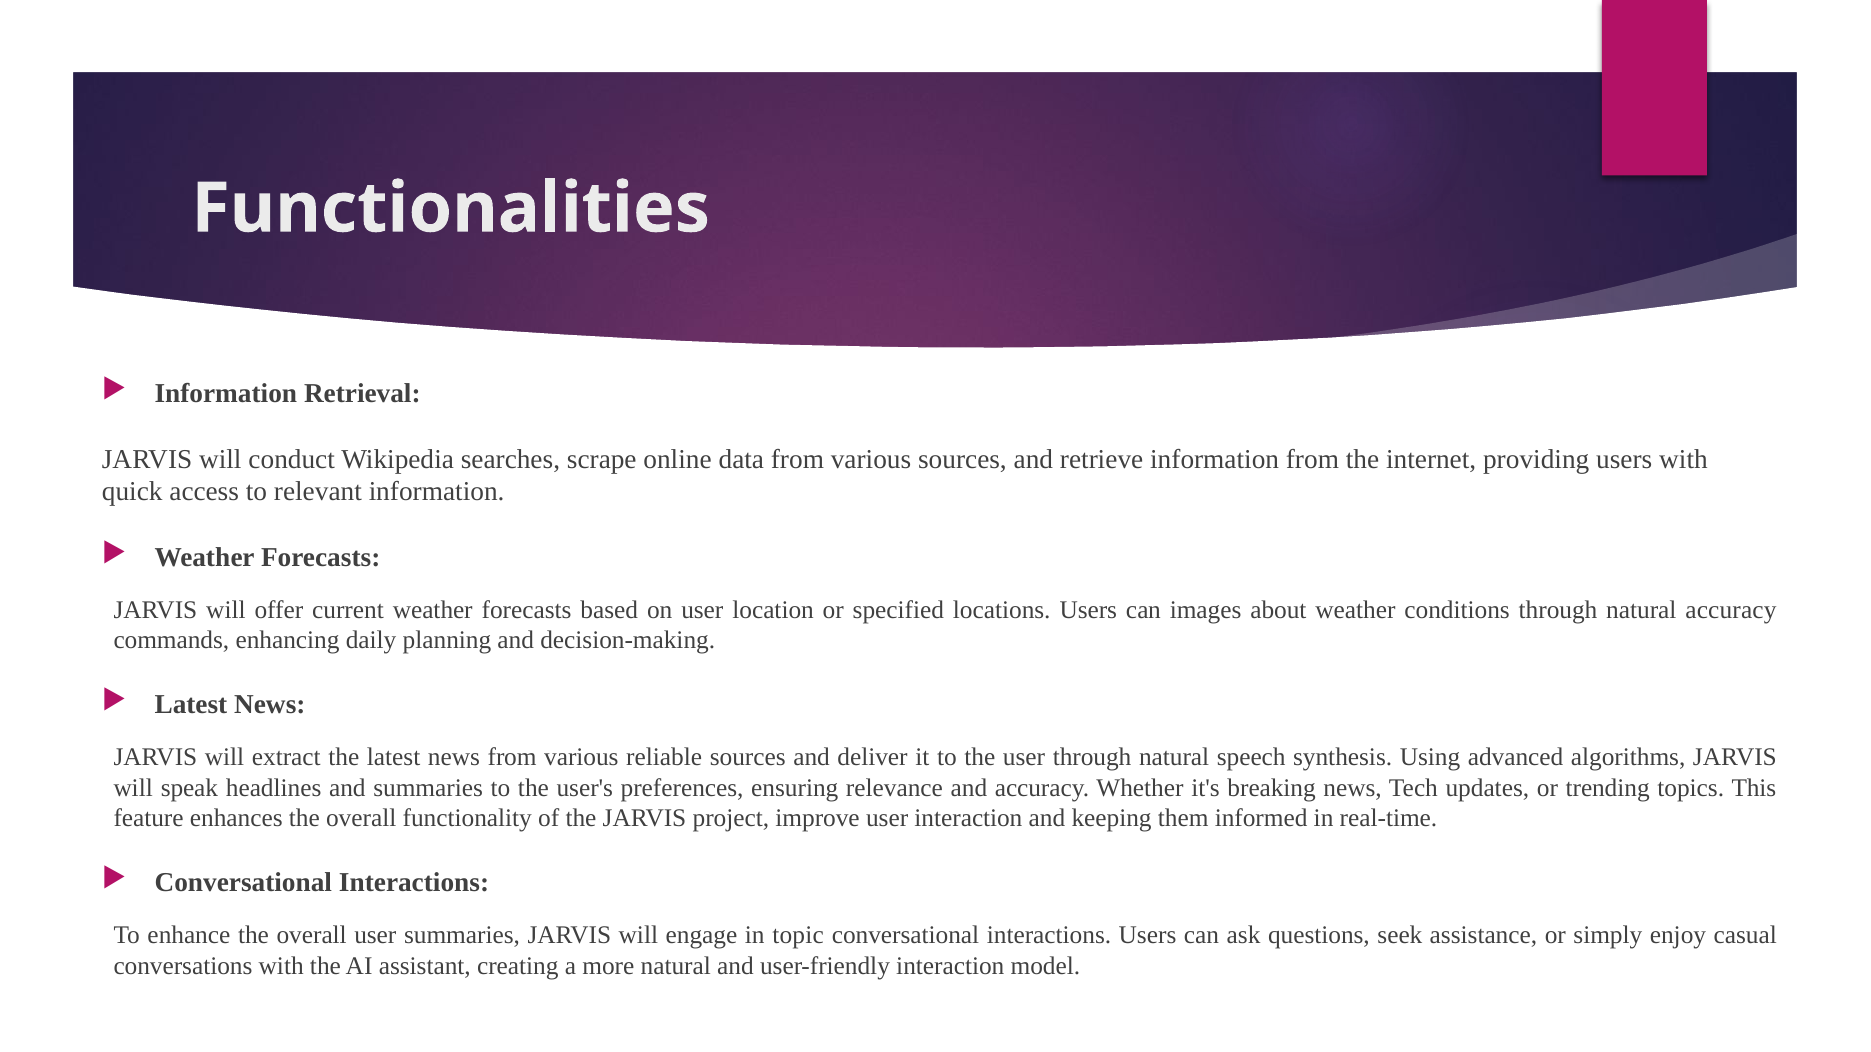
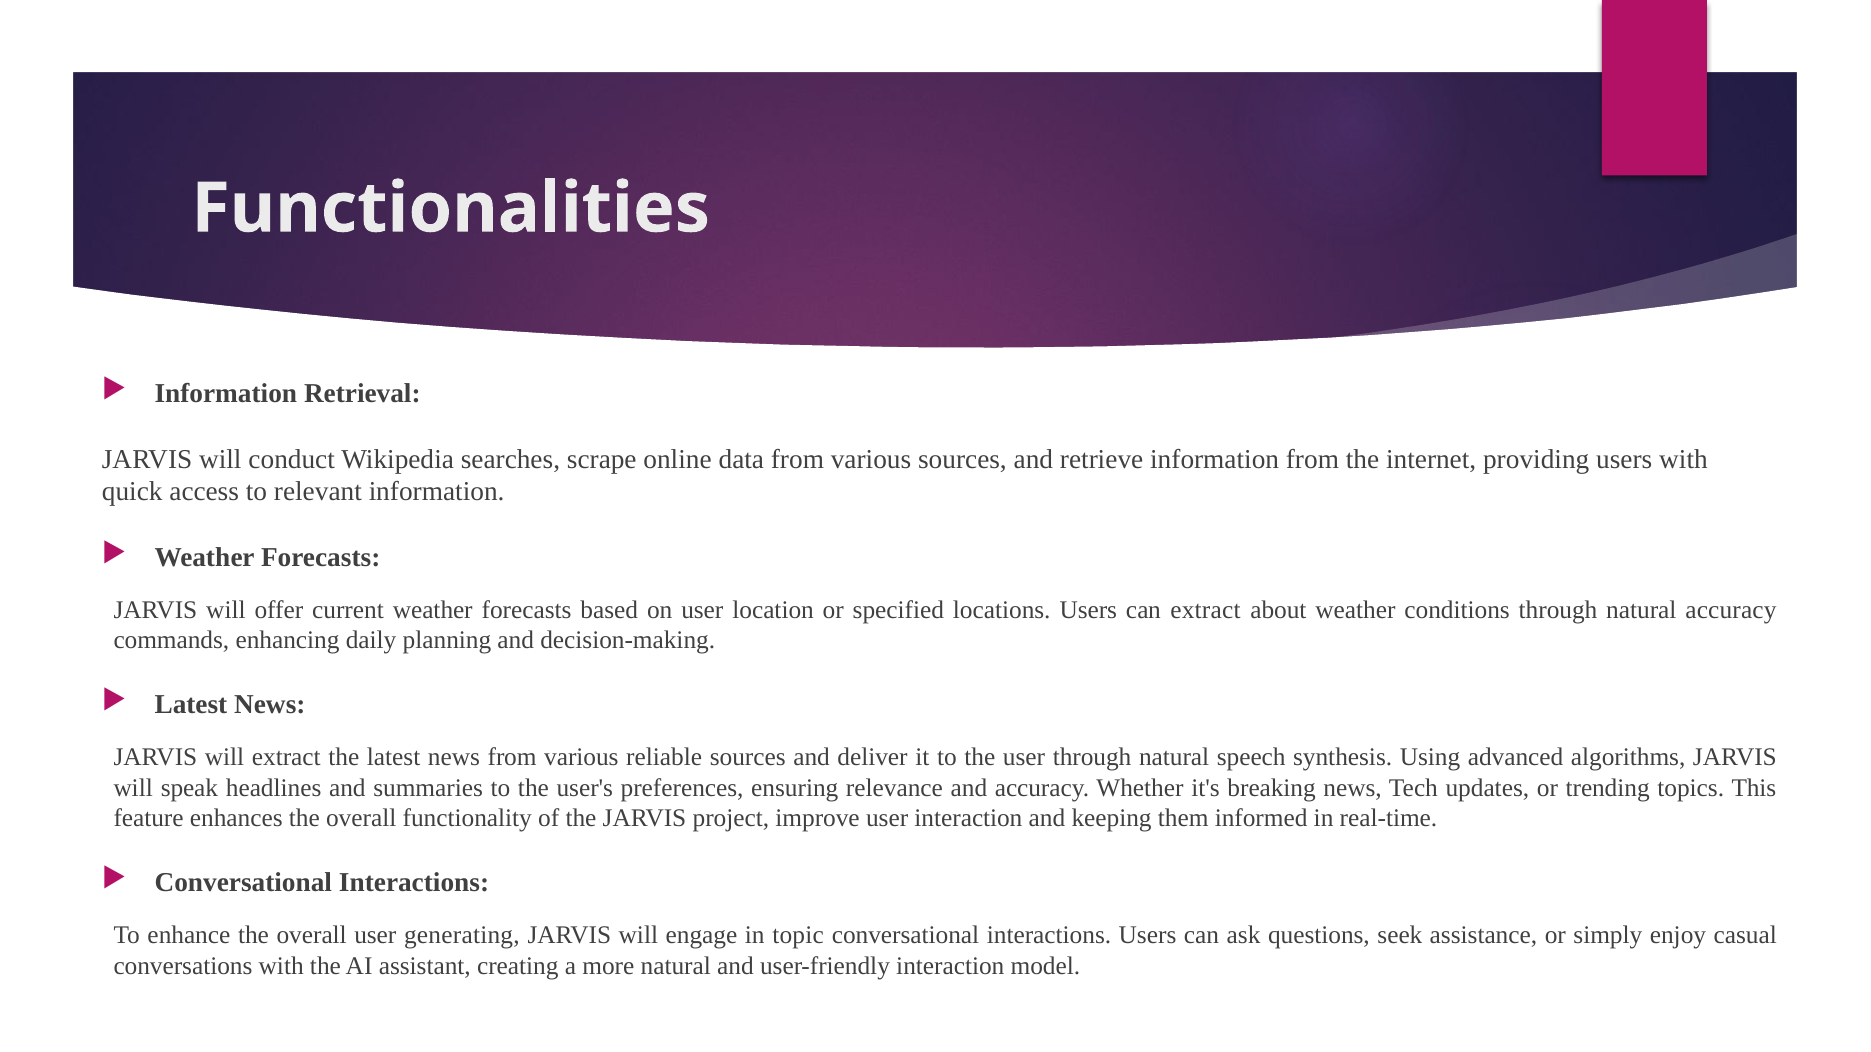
can images: images -> extract (1205, 610)
user summaries: summaries -> generating (462, 936)
